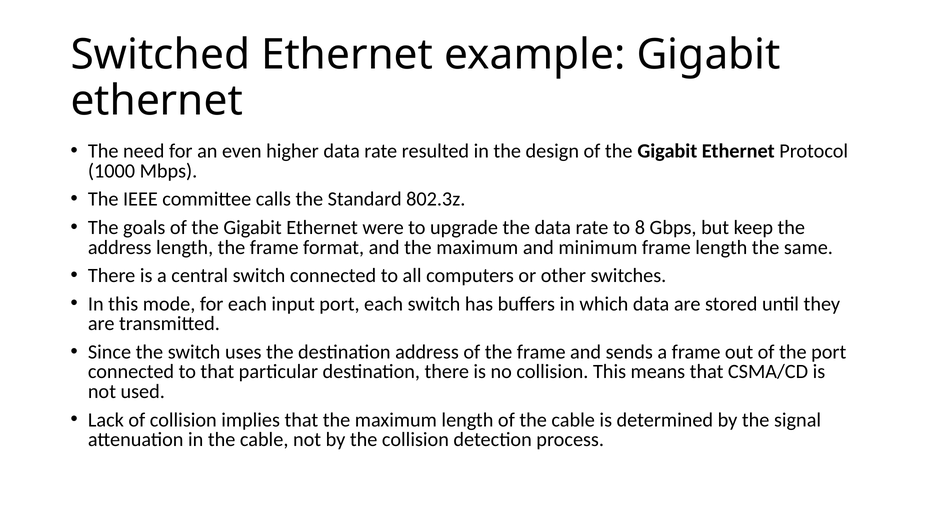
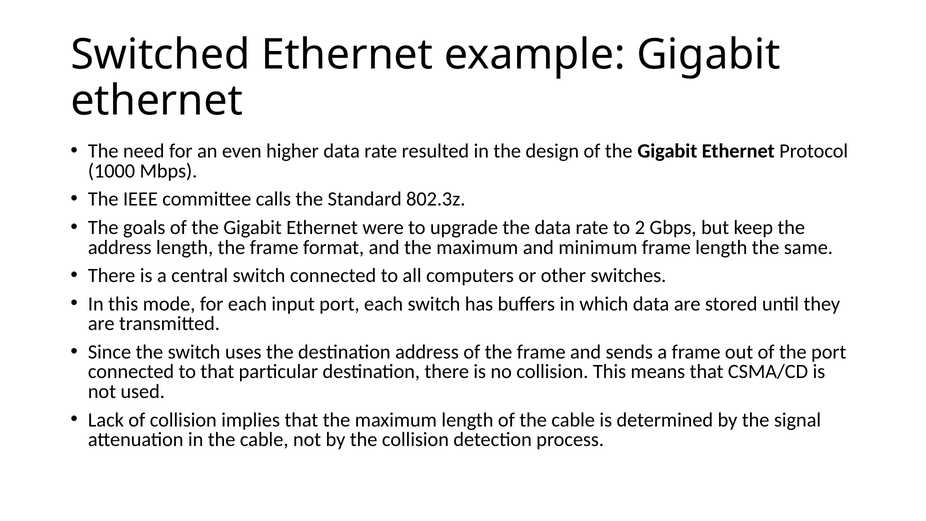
8: 8 -> 2 (640, 228)
